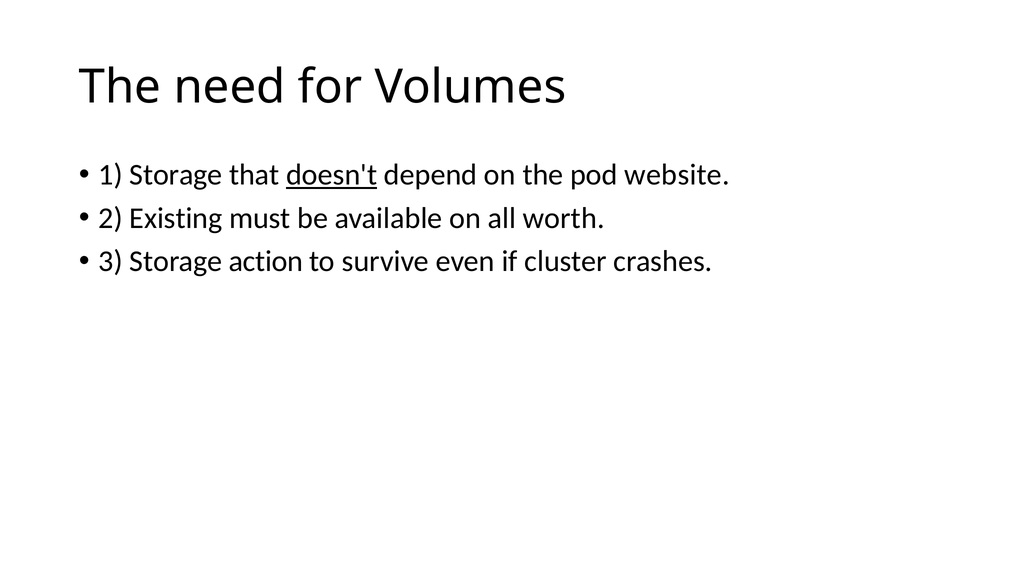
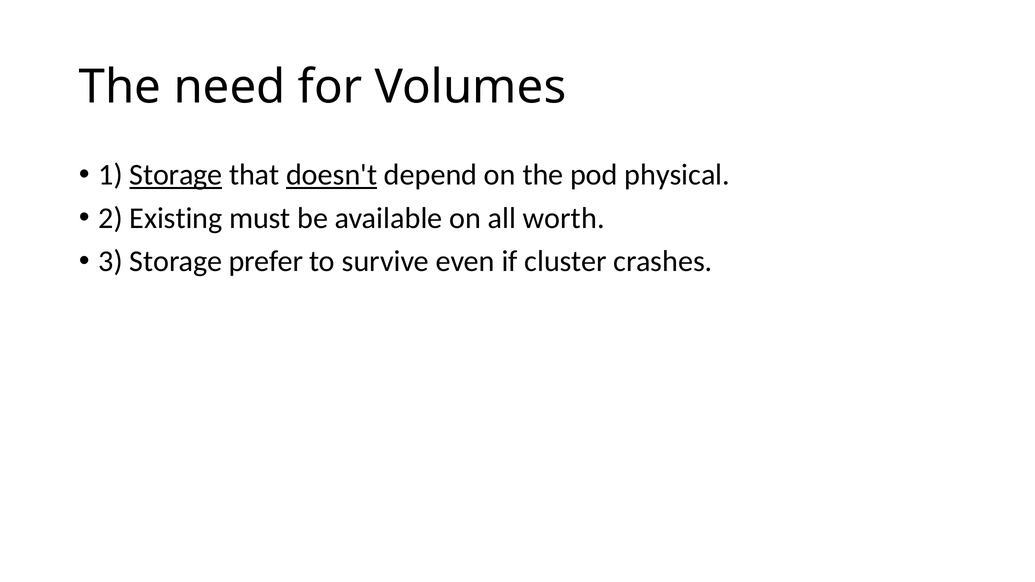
Storage underline: none -> present (176, 175)
website: website -> physical (677, 175)
action: action -> prefer (266, 262)
